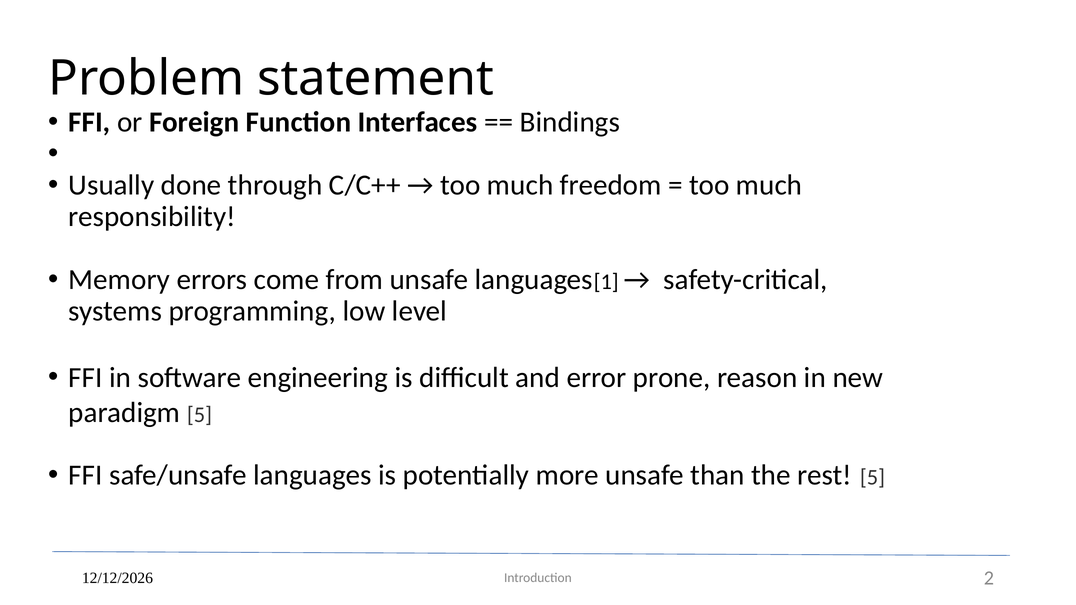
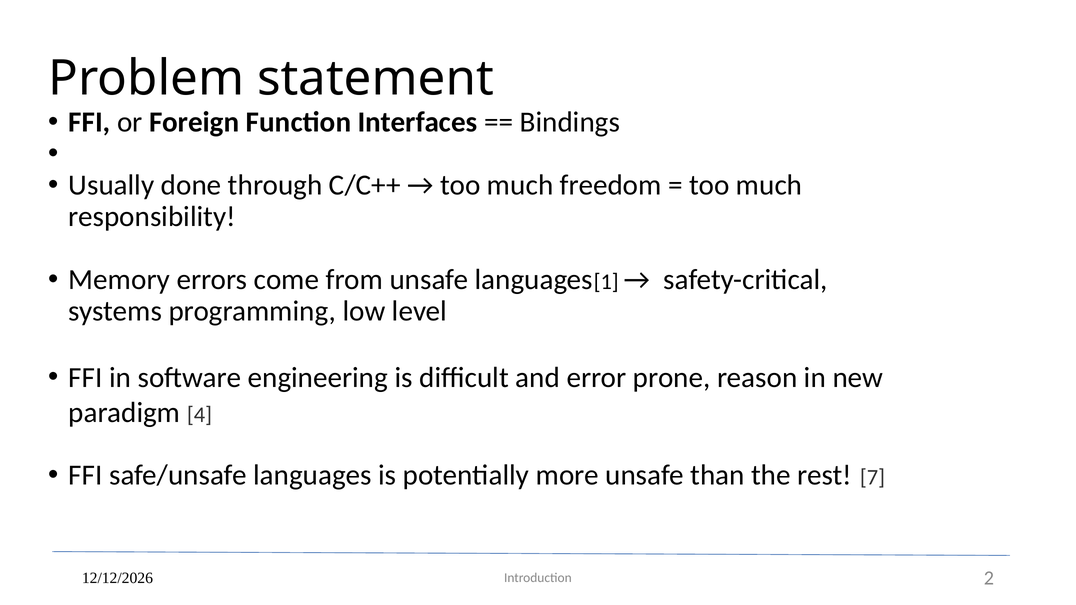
paradigm 5: 5 -> 4 (200, 415)
rest 5: 5 -> 7 (873, 478)
